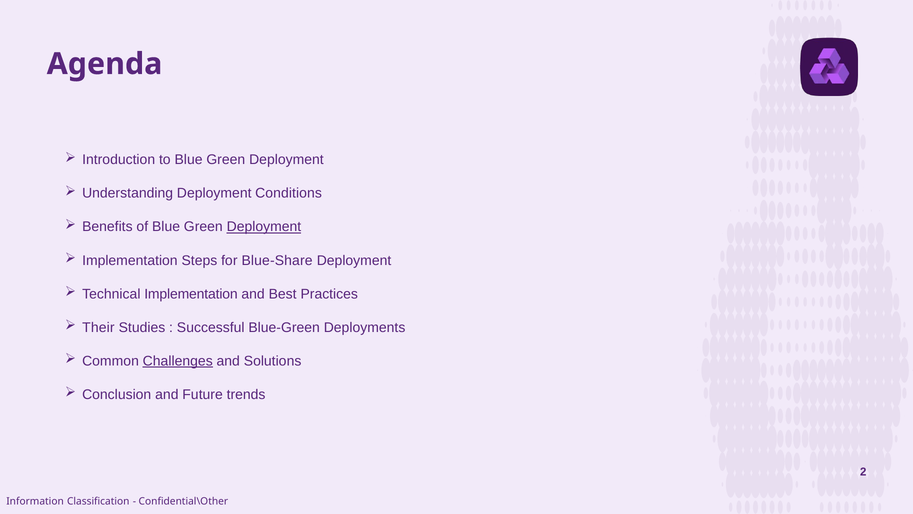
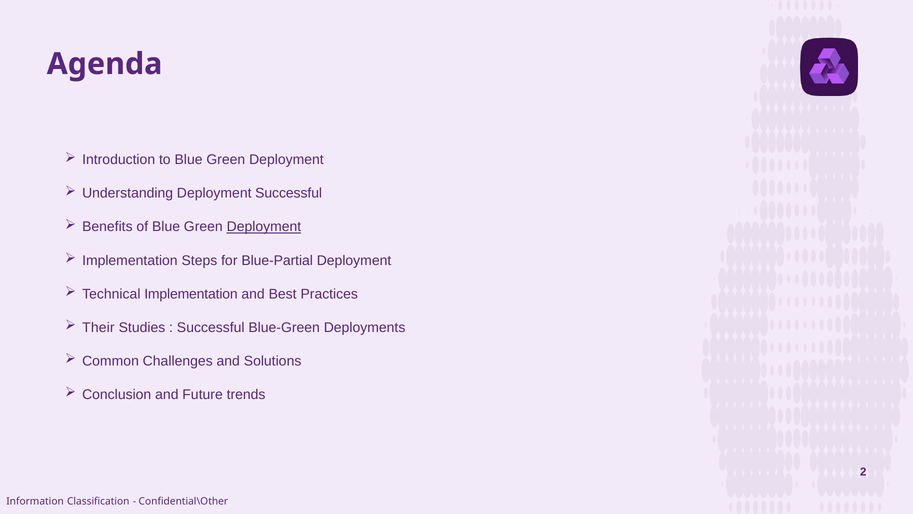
Deployment Conditions: Conditions -> Successful (289, 193)
Blue-Share: Blue-Share -> Blue-Partial (277, 260)
Challenges underline: present -> none (178, 361)
